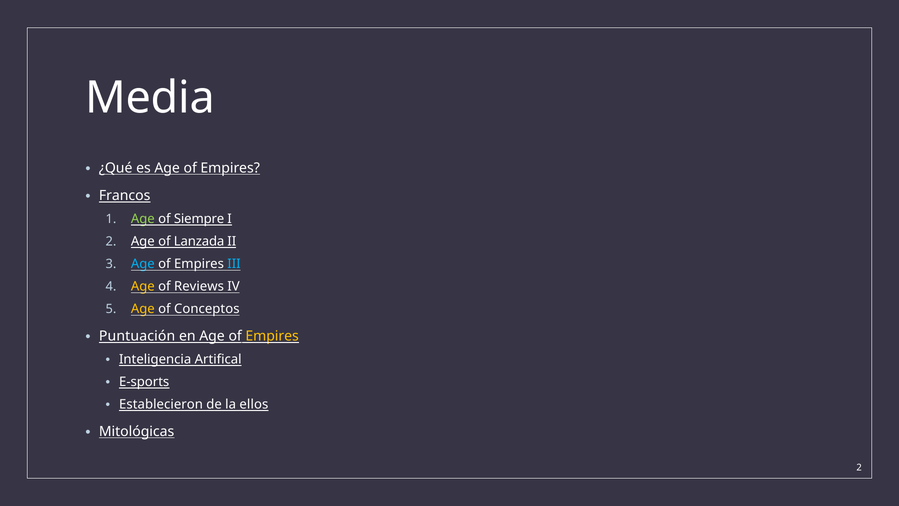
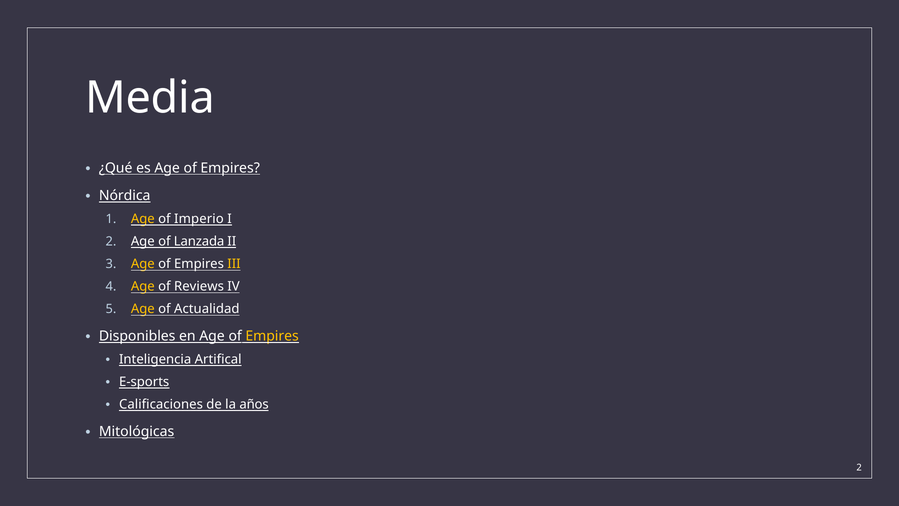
Francos: Francos -> Nórdica (125, 196)
Age colour: light green -> yellow (143, 219)
Siempre: Siempre -> Imperio (199, 219)
Age colour: light blue -> yellow (143, 264)
III colour: light blue -> yellow (234, 264)
Conceptos: Conceptos -> Actualidad (207, 309)
Puntuación: Puntuación -> Disponibles (137, 336)
Establecieron: Establecieron -> Calificaciones (161, 404)
ellos: ellos -> años (254, 404)
